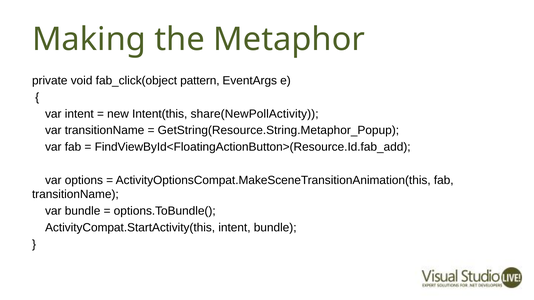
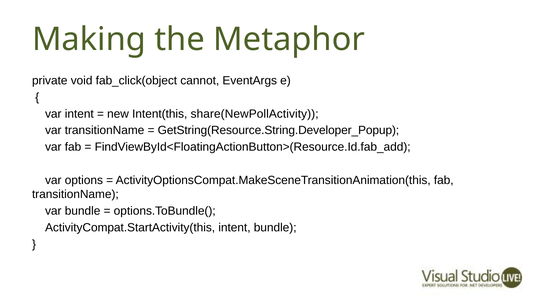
pattern: pattern -> cannot (200, 81)
GetString(Resource.String.Metaphor_Popup: GetString(Resource.String.Metaphor_Popup -> GetString(Resource.String.Developer_Popup (278, 131)
